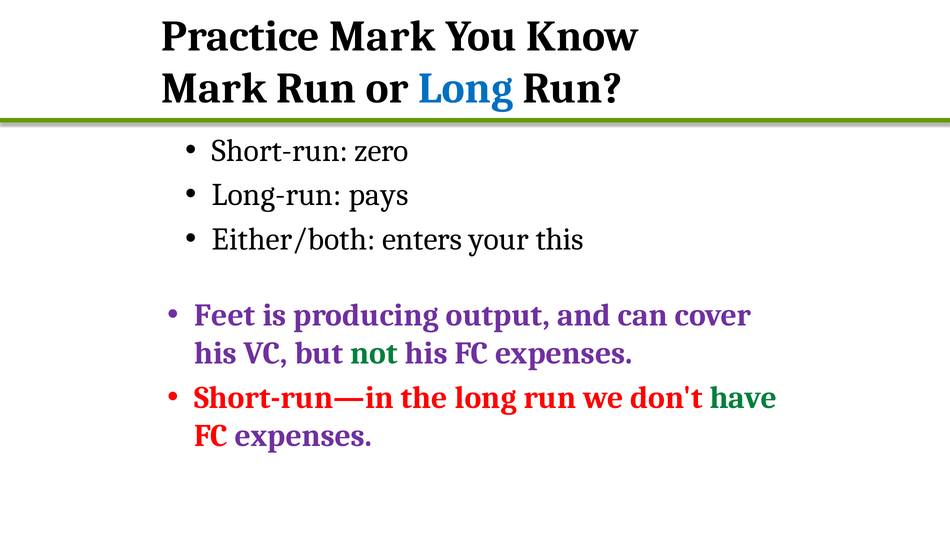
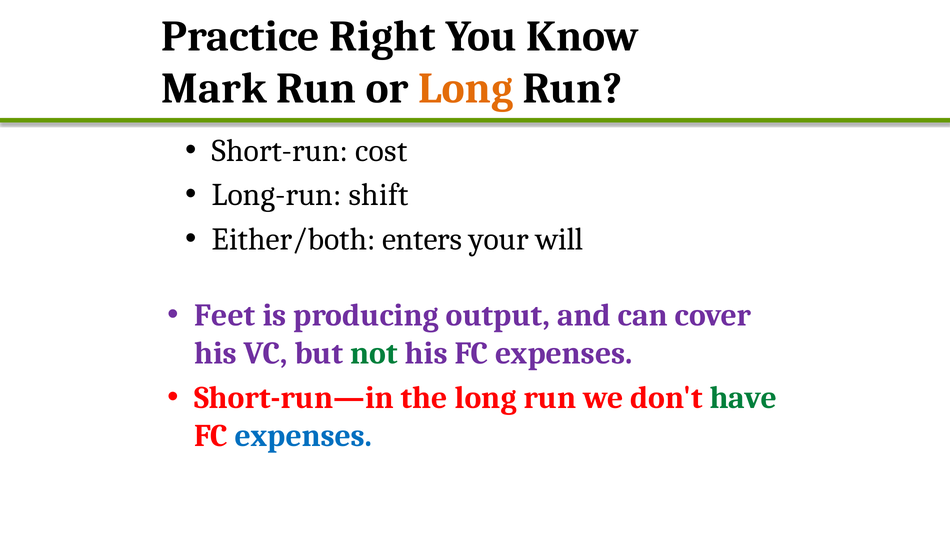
Practice Mark: Mark -> Right (383, 36)
Long colour: blue -> orange (466, 89)
zero: zero -> cost (381, 151)
pays: pays -> shift (379, 195)
this: this -> will (560, 240)
expenses colour: purple -> blue (303, 436)
